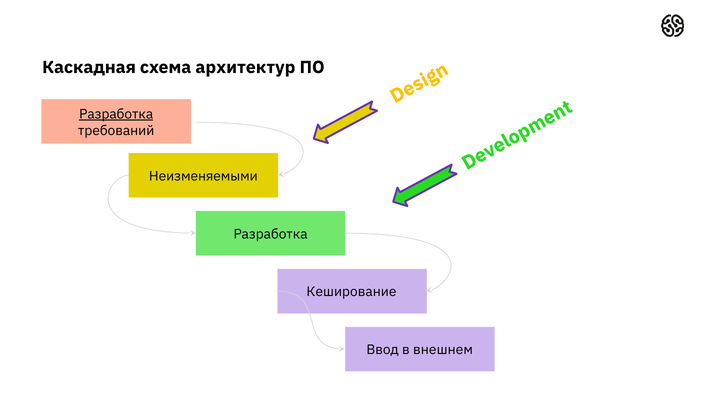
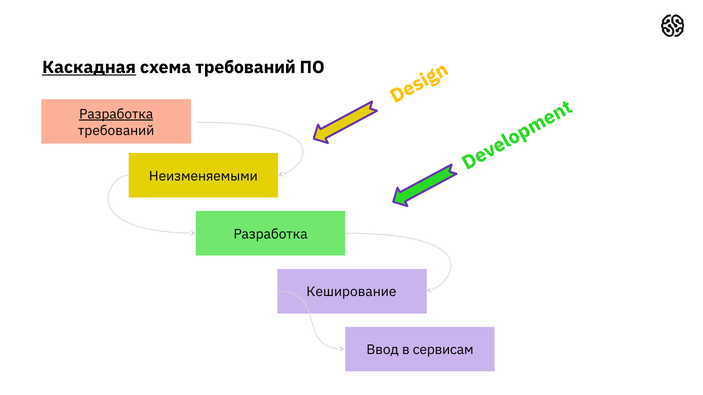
Каскадная underline: none -> present (89, 67)
схема архитектур: архитектур -> требований (245, 67)
внешнем: внешнем -> сервисам (443, 350)
